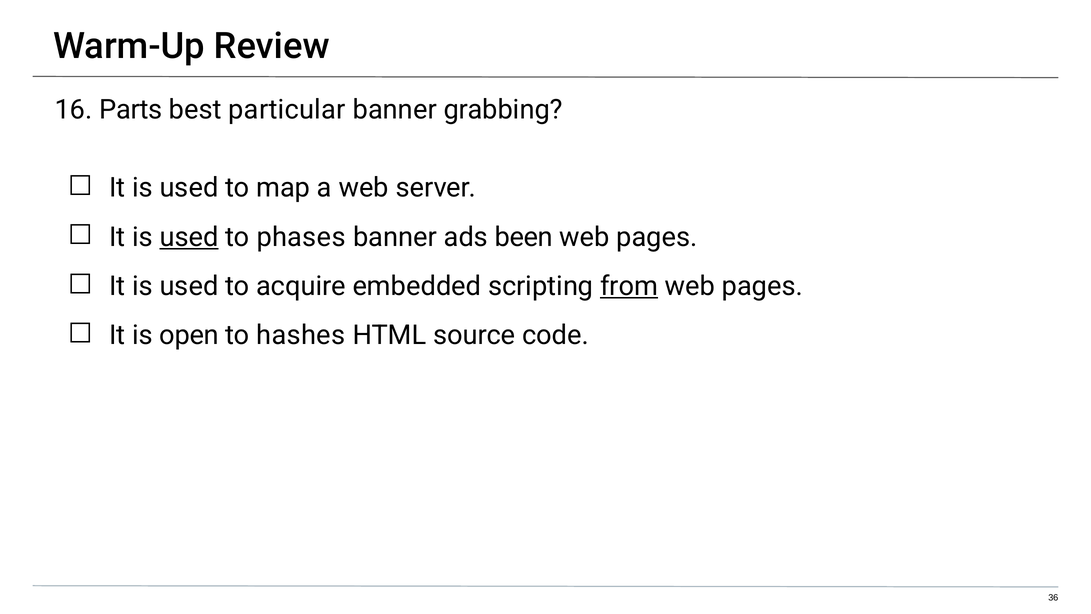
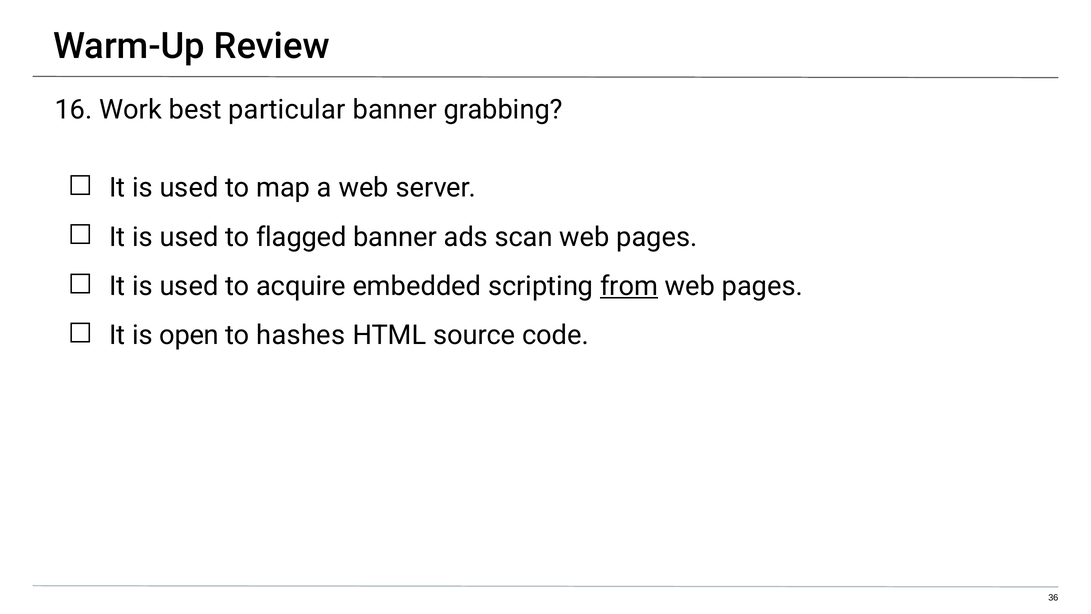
Parts: Parts -> Work (131, 110)
used underline: present -> none (189, 237)
phases: phases -> flagged (301, 237)
been: been -> scan (524, 237)
